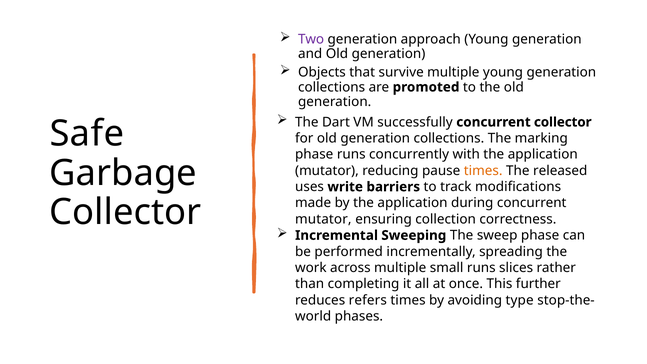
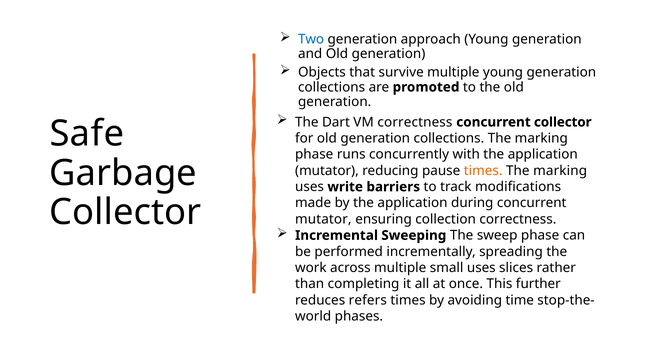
Two colour: purple -> blue (311, 39)
VM successfully: successfully -> correctness (415, 122)
released: released -> marking (560, 171)
small runs: runs -> uses (481, 268)
type: type -> time (520, 300)
